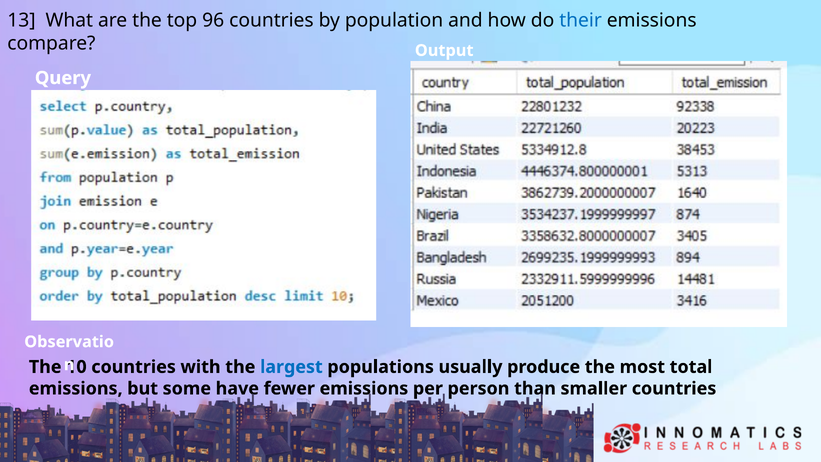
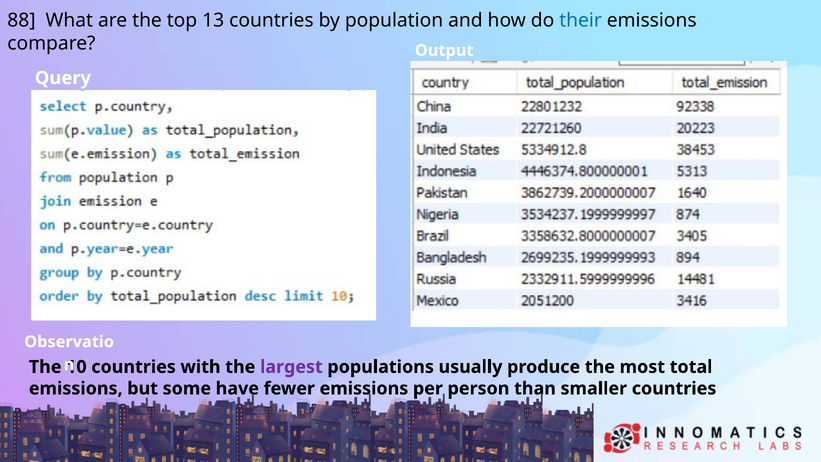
13: 13 -> 88 (21, 20)
96: 96 -> 13 (213, 20)
largest colour: blue -> purple (291, 367)
